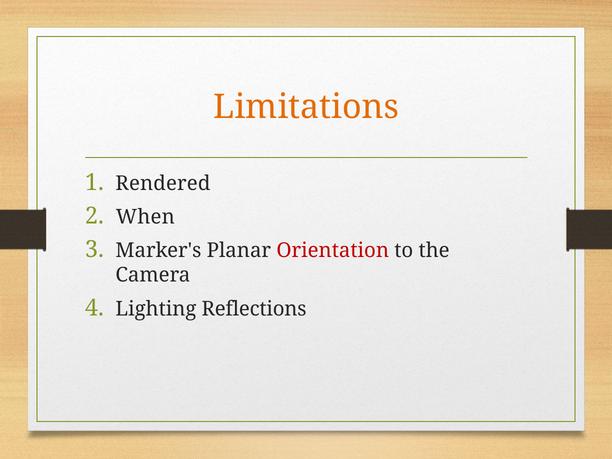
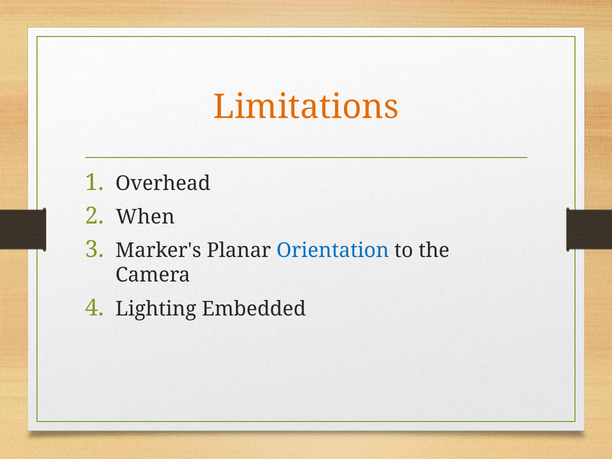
Rendered: Rendered -> Overhead (163, 183)
Orientation colour: red -> blue (333, 251)
Reflections: Reflections -> Embedded (254, 309)
